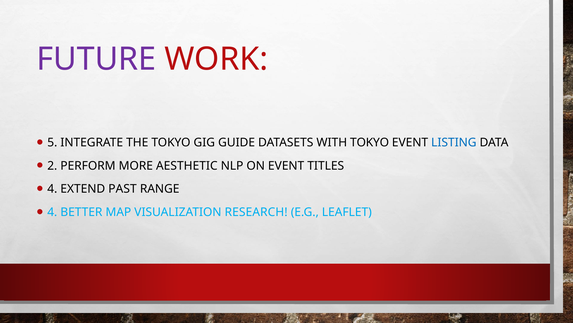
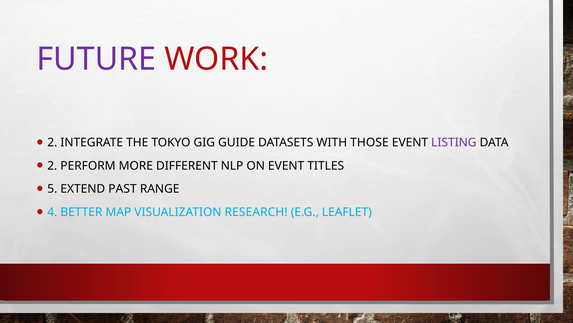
5: 5 -> 2 (52, 142)
WITH TOKYO: TOKYO -> THOSE (369, 142)
LISTING colour: blue -> purple (454, 142)
AESTHETIC: AESTHETIC -> DIFFERENT (187, 165)
4: 4 -> 5 (52, 189)
